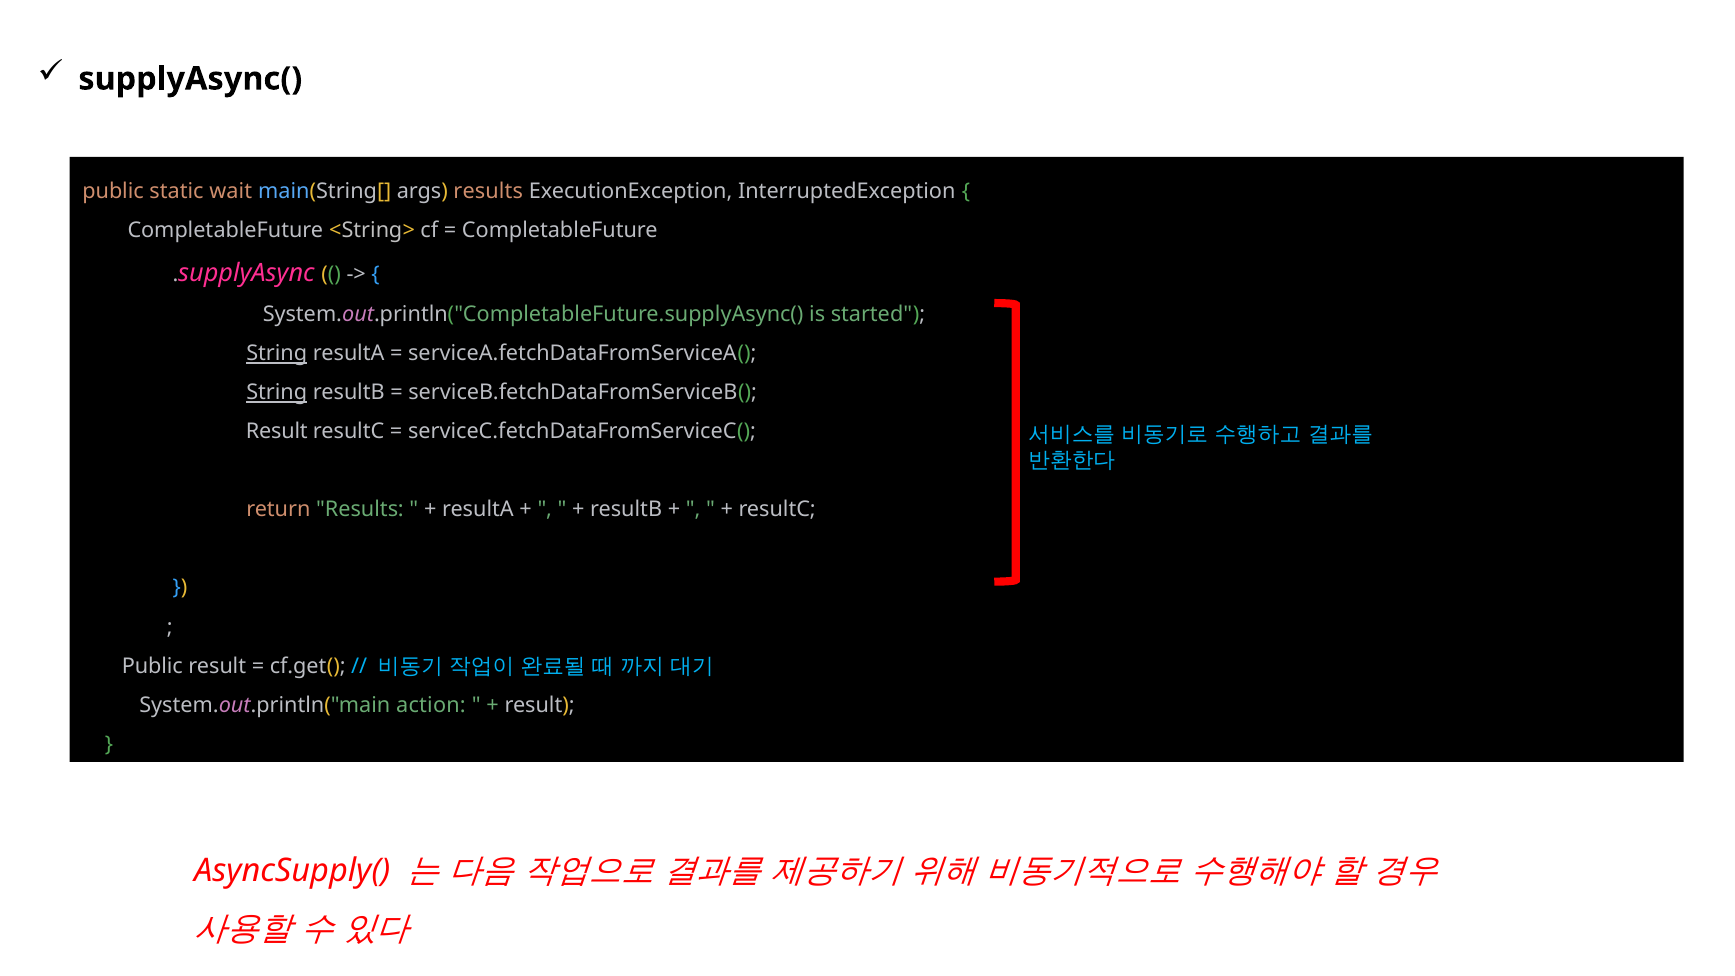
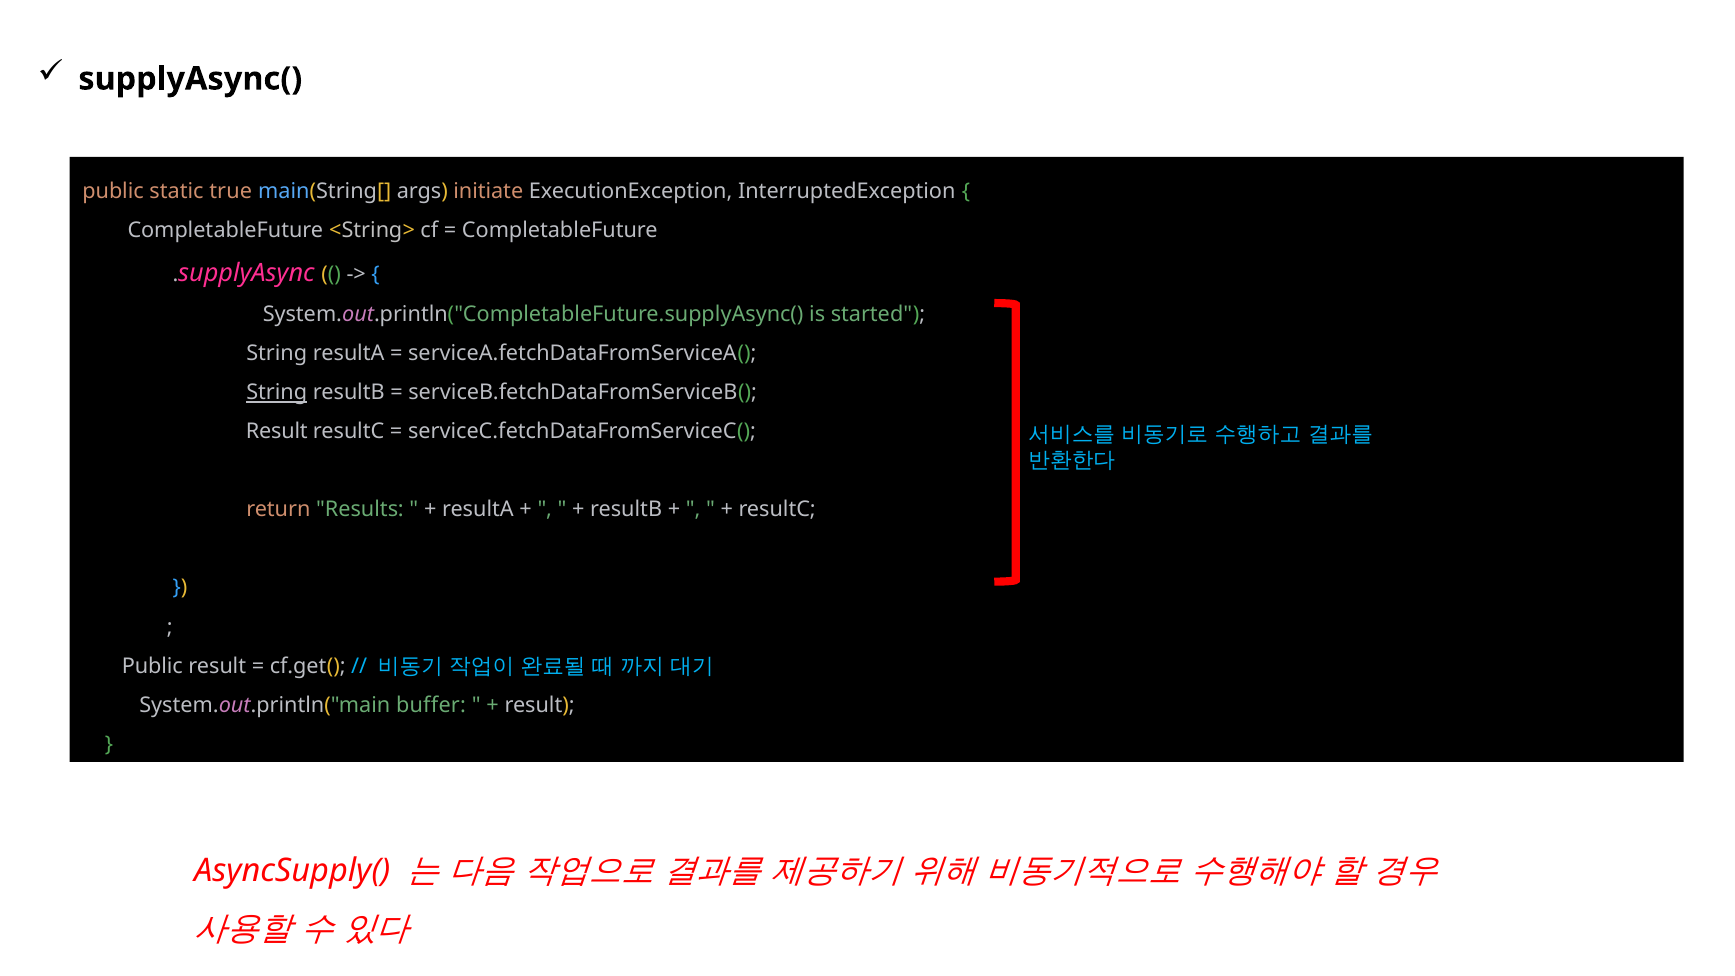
wait: wait -> true (231, 191)
args results: results -> initiate (488, 191)
String underline: present -> none (277, 354)
action: action -> buffer (431, 705)
